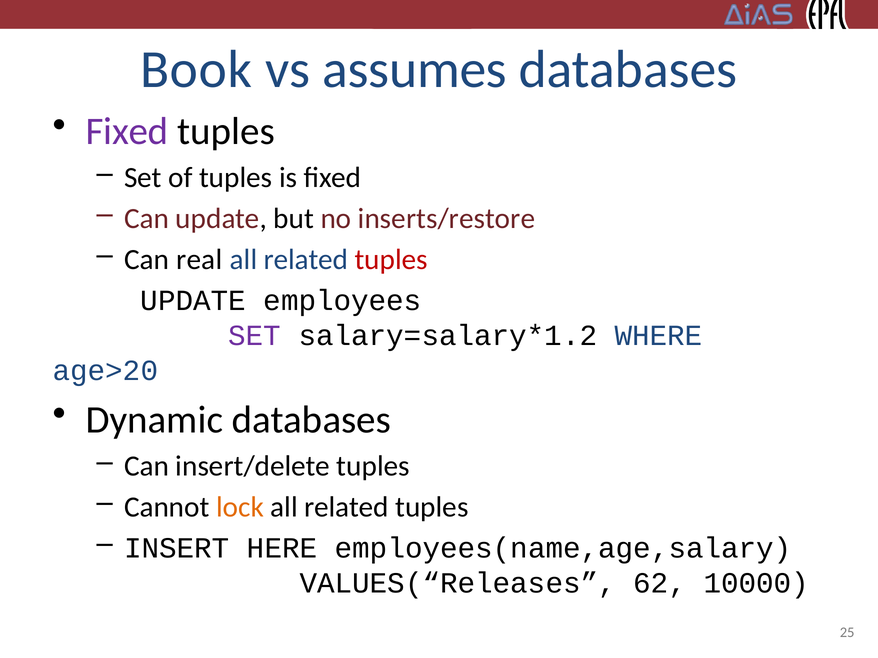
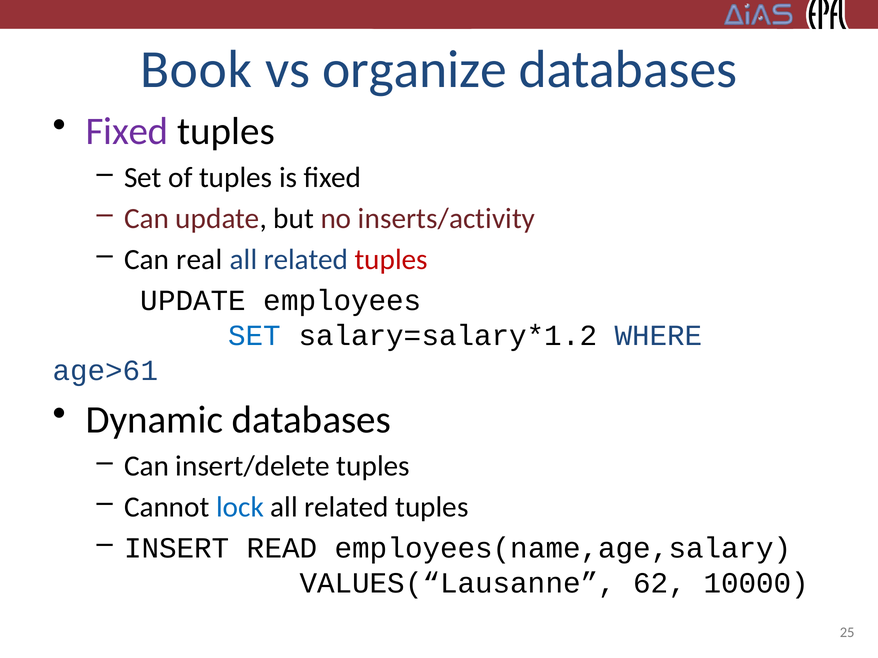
assumes: assumes -> organize (415, 70)
inserts/restore: inserts/restore -> inserts/activity (446, 219)
SET colour: purple -> blue (255, 336)
age>20: age>20 -> age>61 (105, 371)
lock colour: orange -> blue (240, 507)
HERE: HERE -> READ (282, 548)
VALUES(“Releases: VALUES(“Releases -> VALUES(“Lausanne (458, 584)
